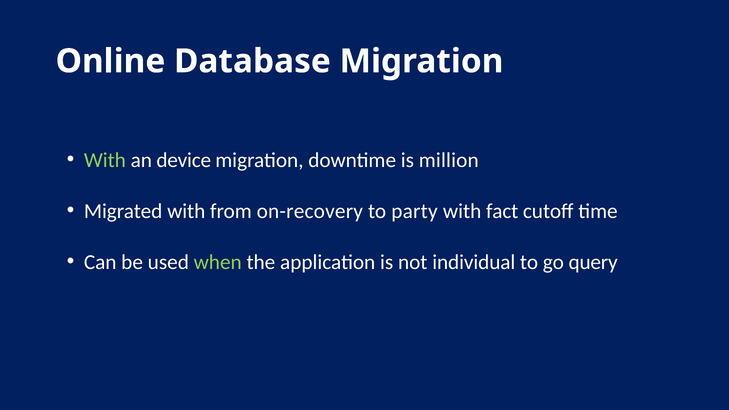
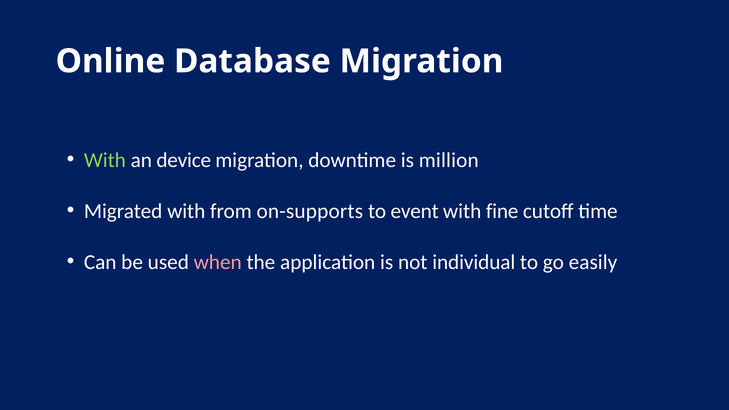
on-recovery: on-recovery -> on-supports (310, 211)
party: party -> event (415, 211)
fact: fact -> fine (502, 211)
when colour: light green -> pink (218, 262)
query: query -> easily (593, 262)
